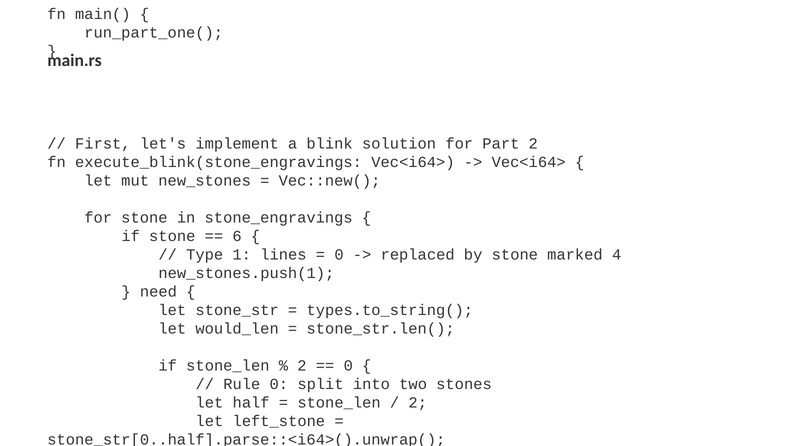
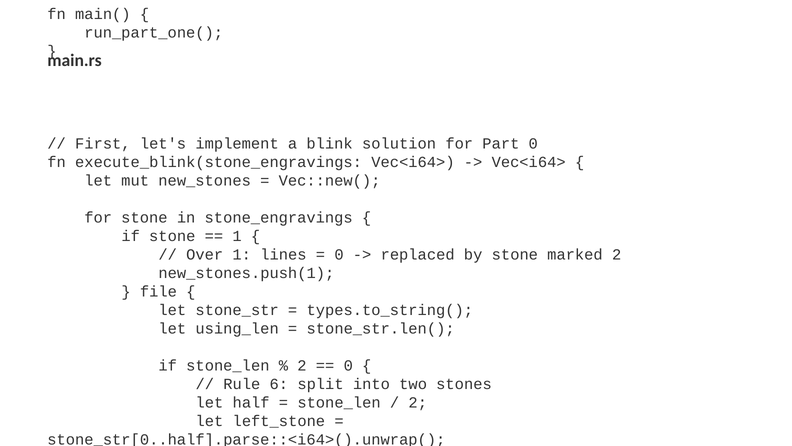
Part 2: 2 -> 0 (533, 144)
6: 6 -> 1 (237, 236)
Type: Type -> Over (205, 254)
marked 4: 4 -> 2 (617, 254)
need: need -> file (158, 291)
would_len: would_len -> using_len (237, 328)
Rule 0: 0 -> 6 (279, 384)
